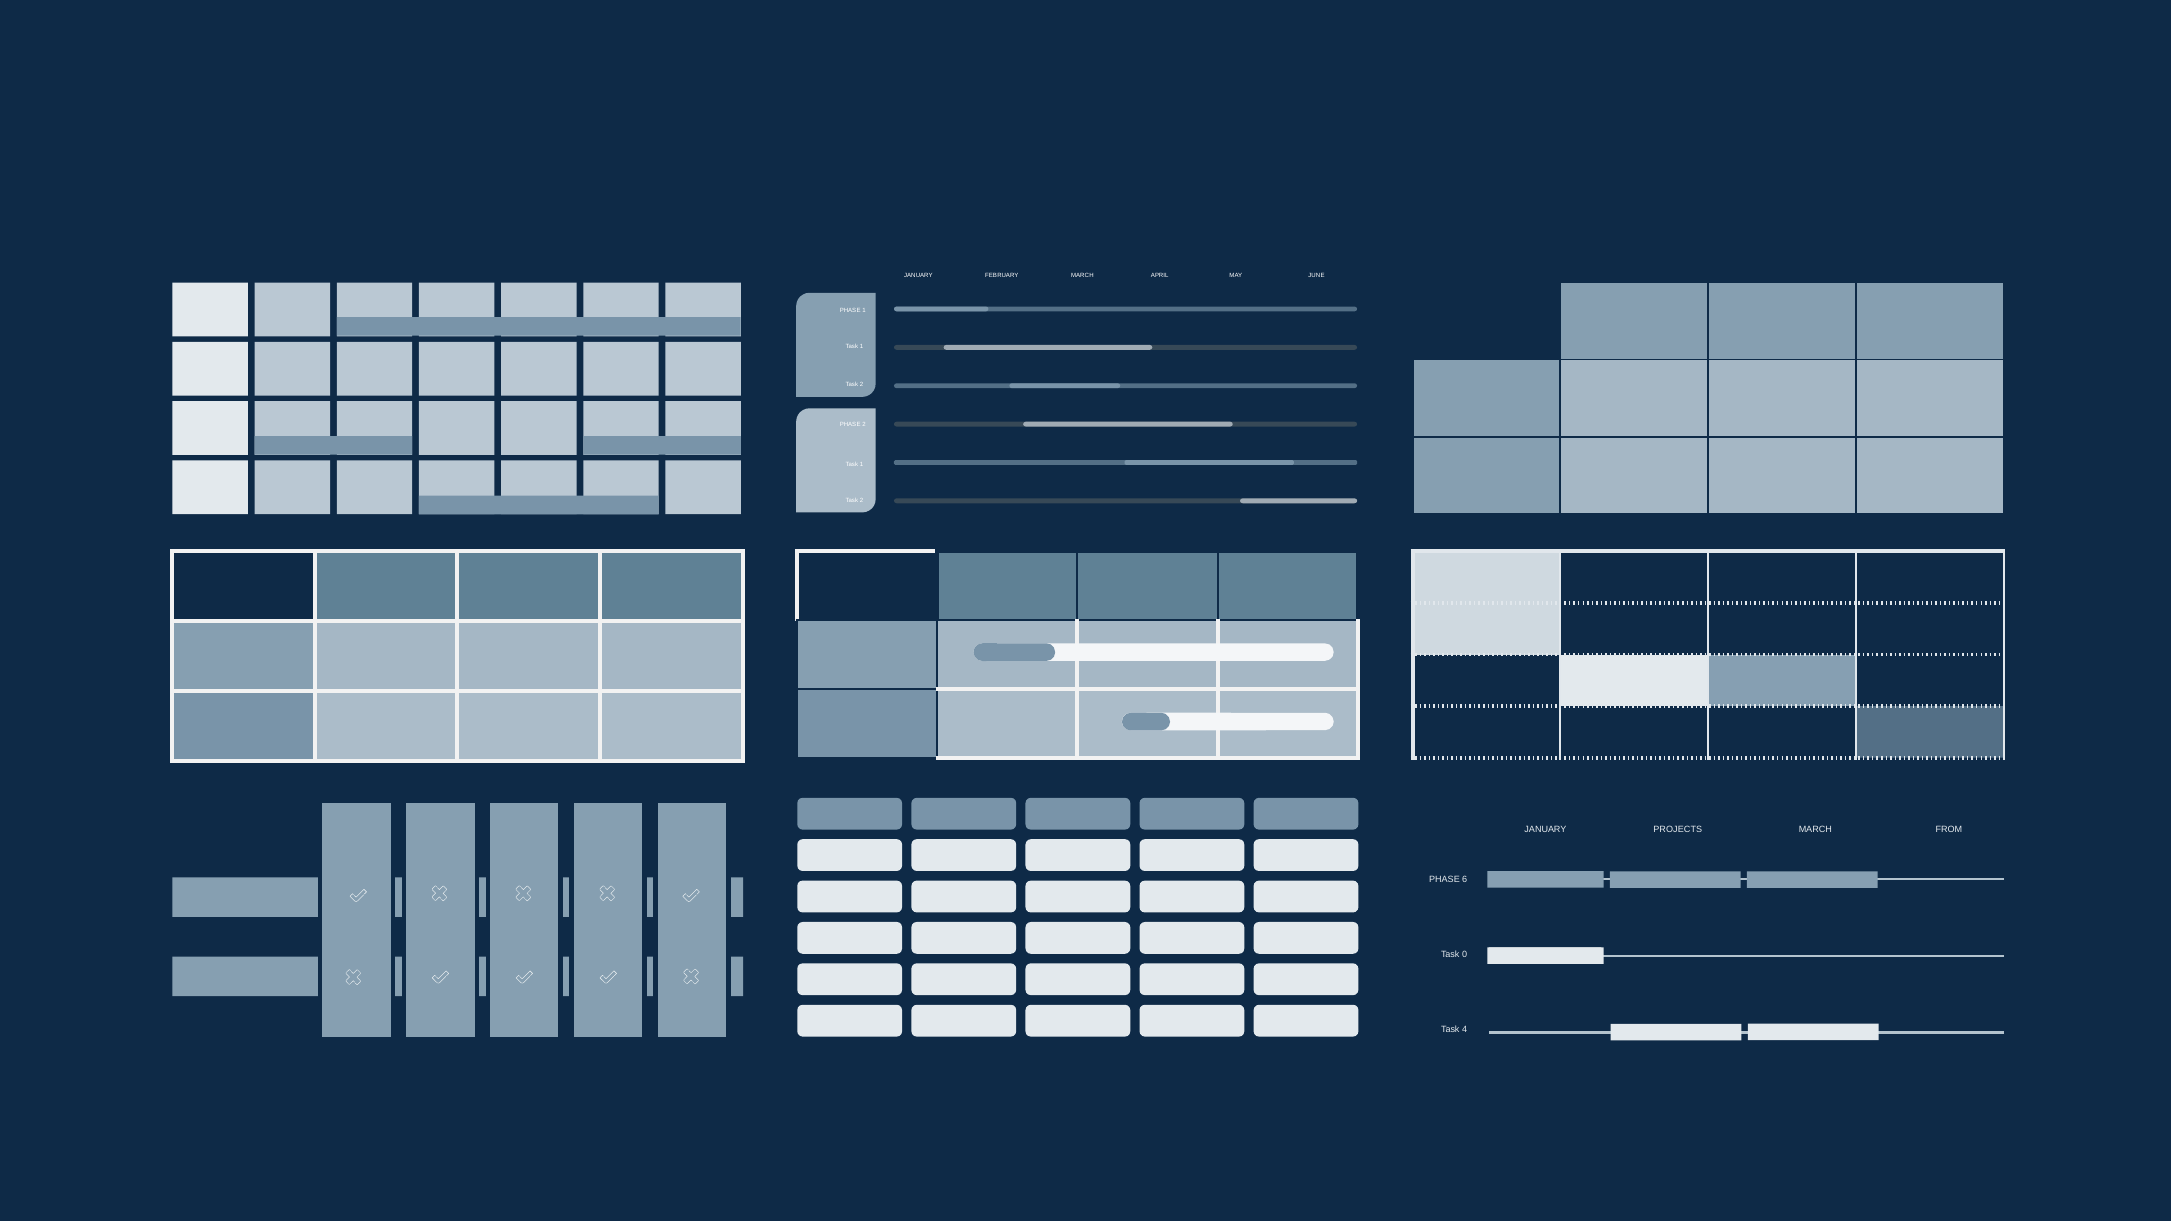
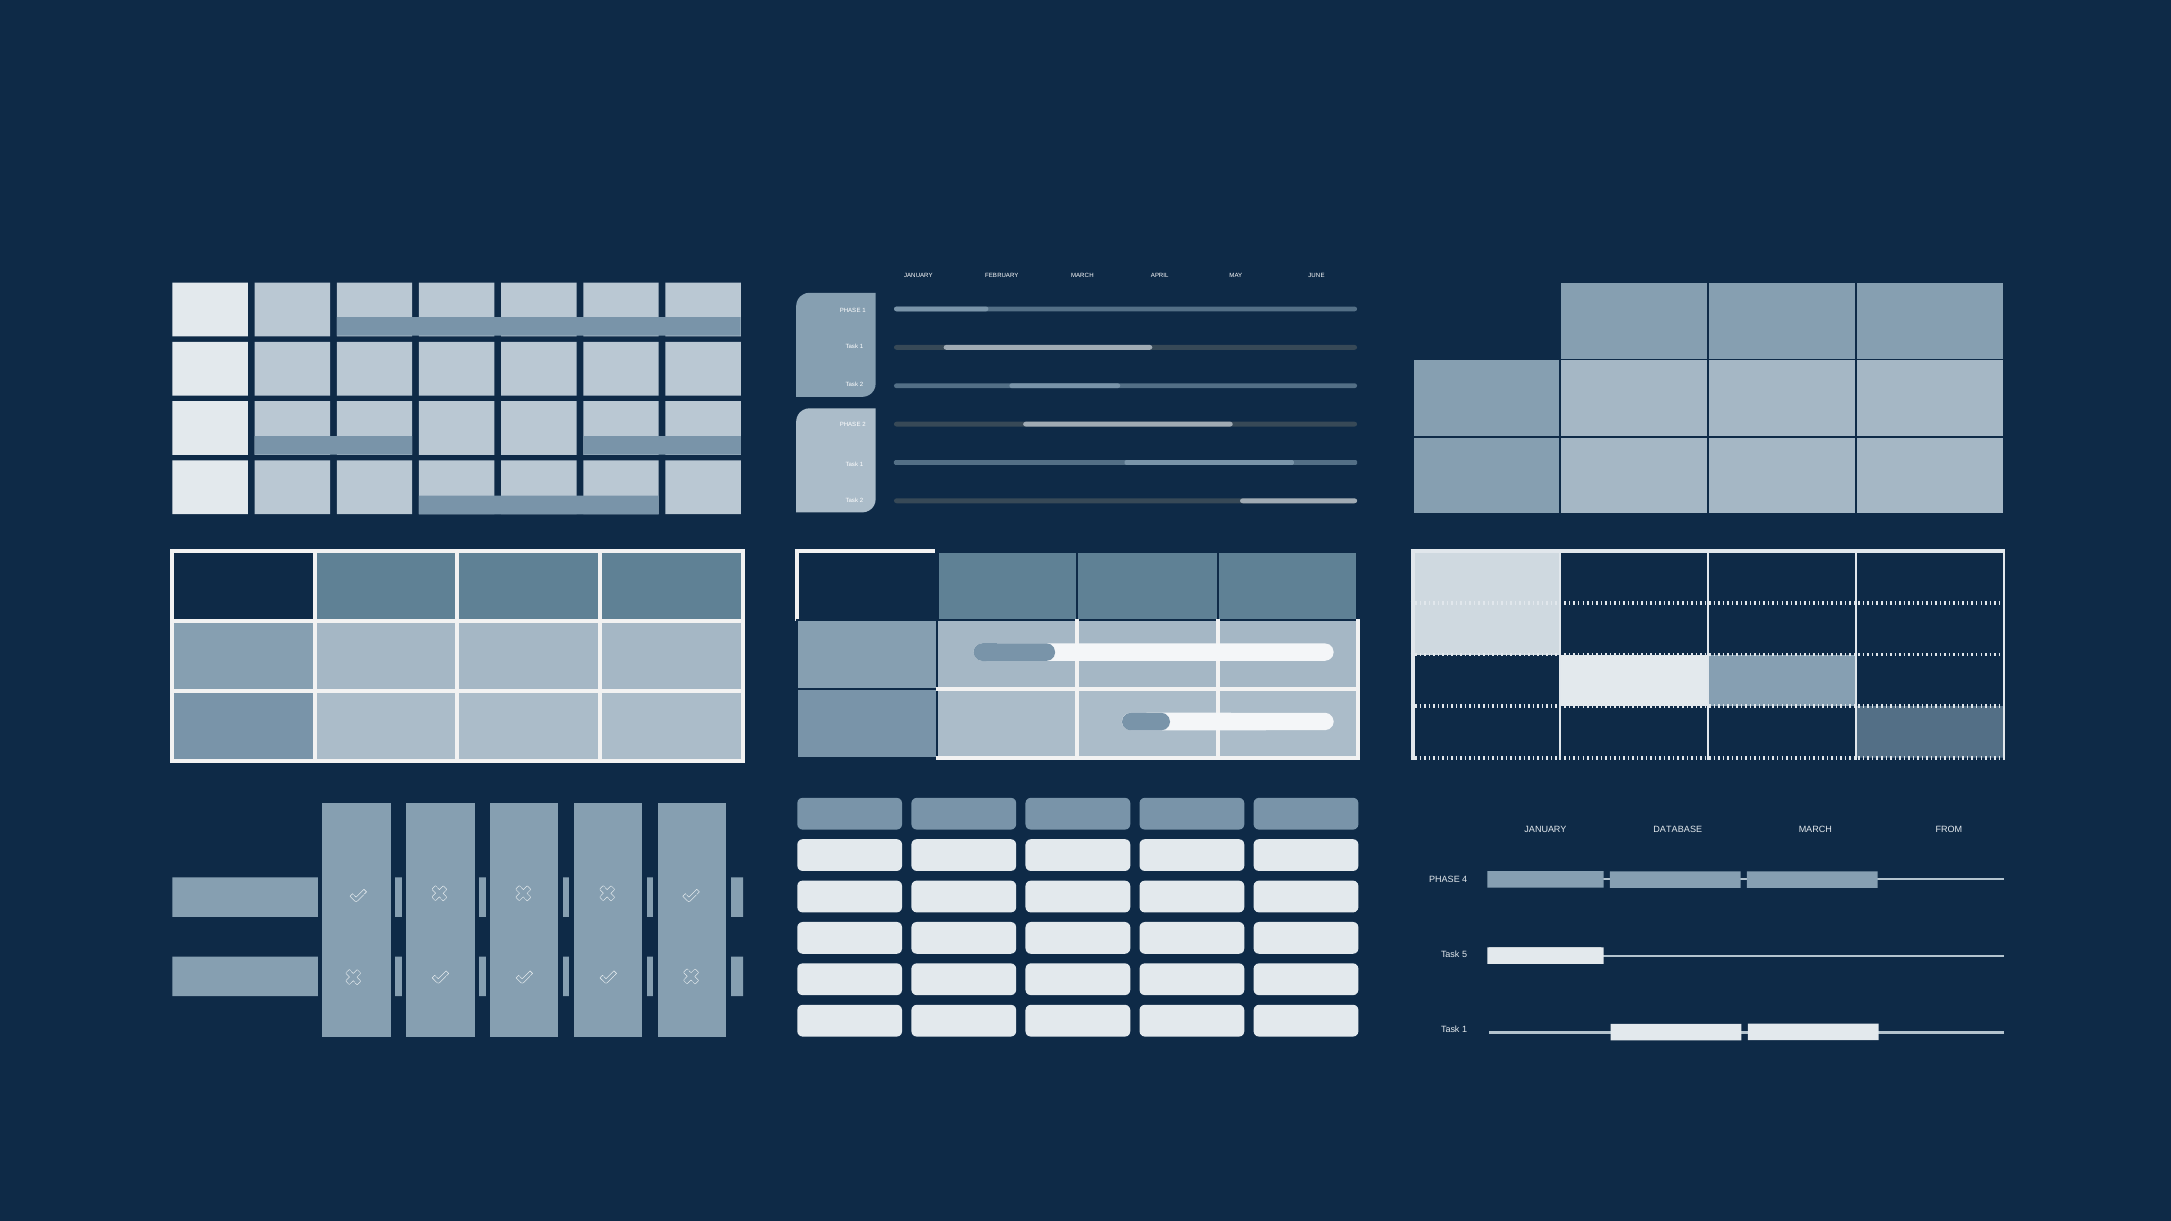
PROJECTS: PROJECTS -> DATABASE (1678, 830)
6: 6 -> 4 (1465, 880)
0: 0 -> 5 (1465, 955)
4: 4 -> 1 (1465, 1030)
